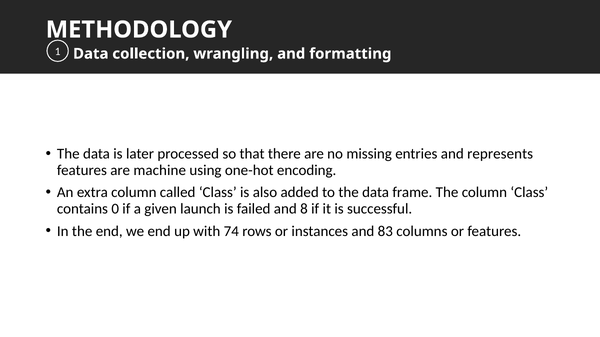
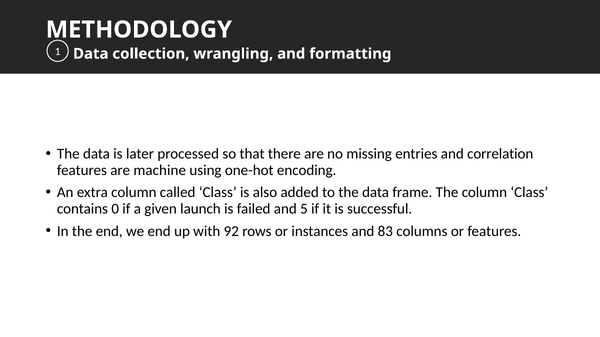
represents: represents -> correlation (500, 154)
8: 8 -> 5 (304, 209)
74: 74 -> 92 (231, 231)
